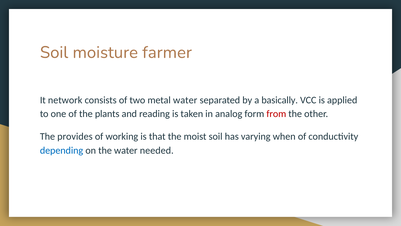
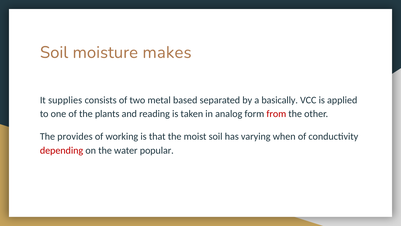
farmer: farmer -> makes (167, 52)
network: network -> supplies (65, 100)
metal water: water -> based (185, 100)
depending colour: blue -> red (62, 150)
needed: needed -> popular (157, 150)
